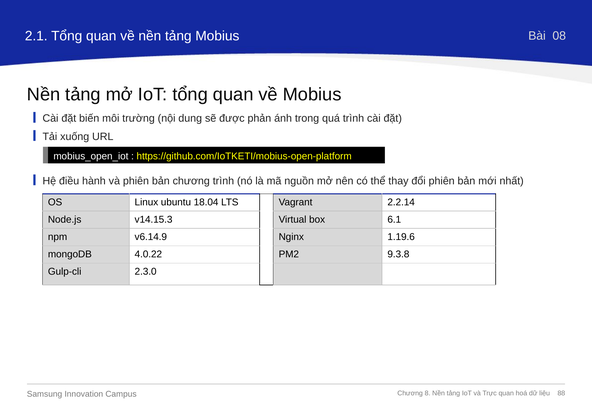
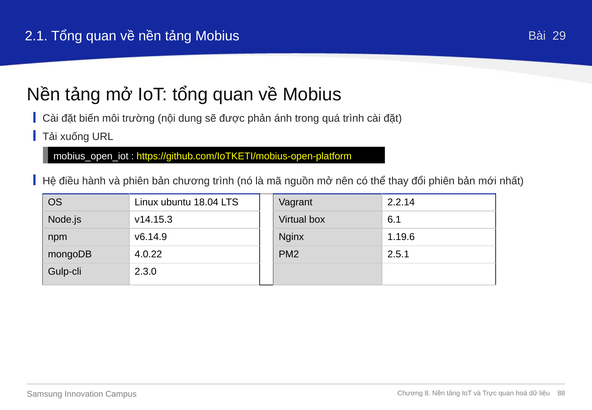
08: 08 -> 29 (559, 36)
9.3.8: 9.3.8 -> 2.5.1 (398, 254)
